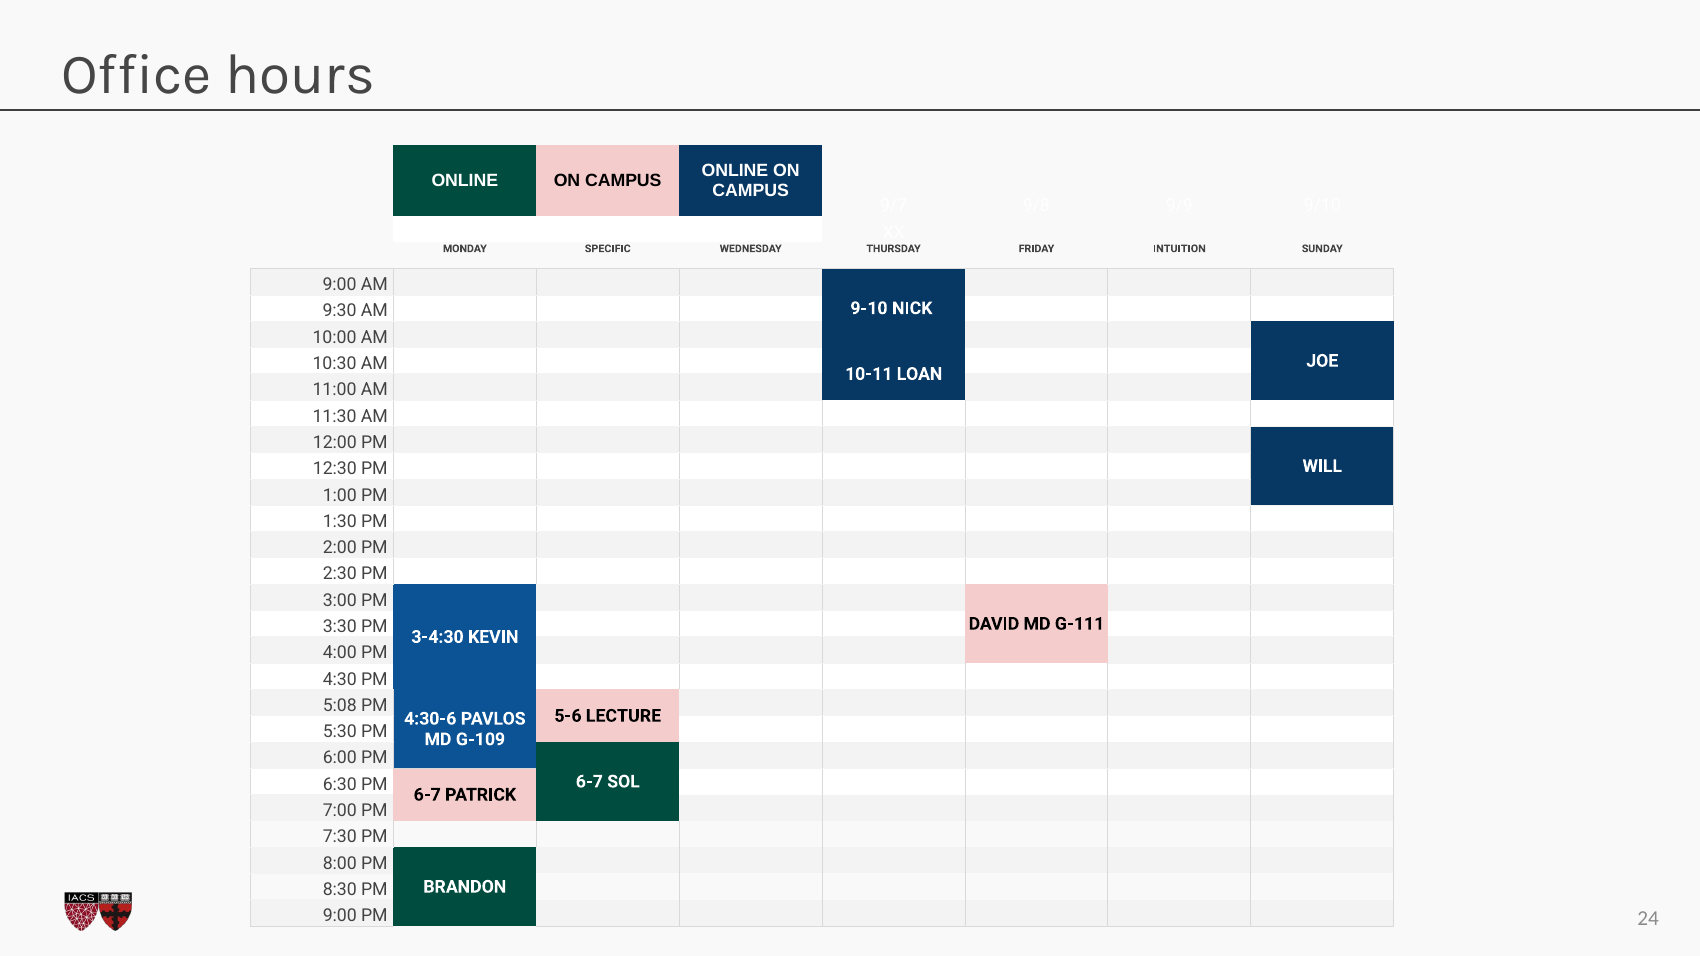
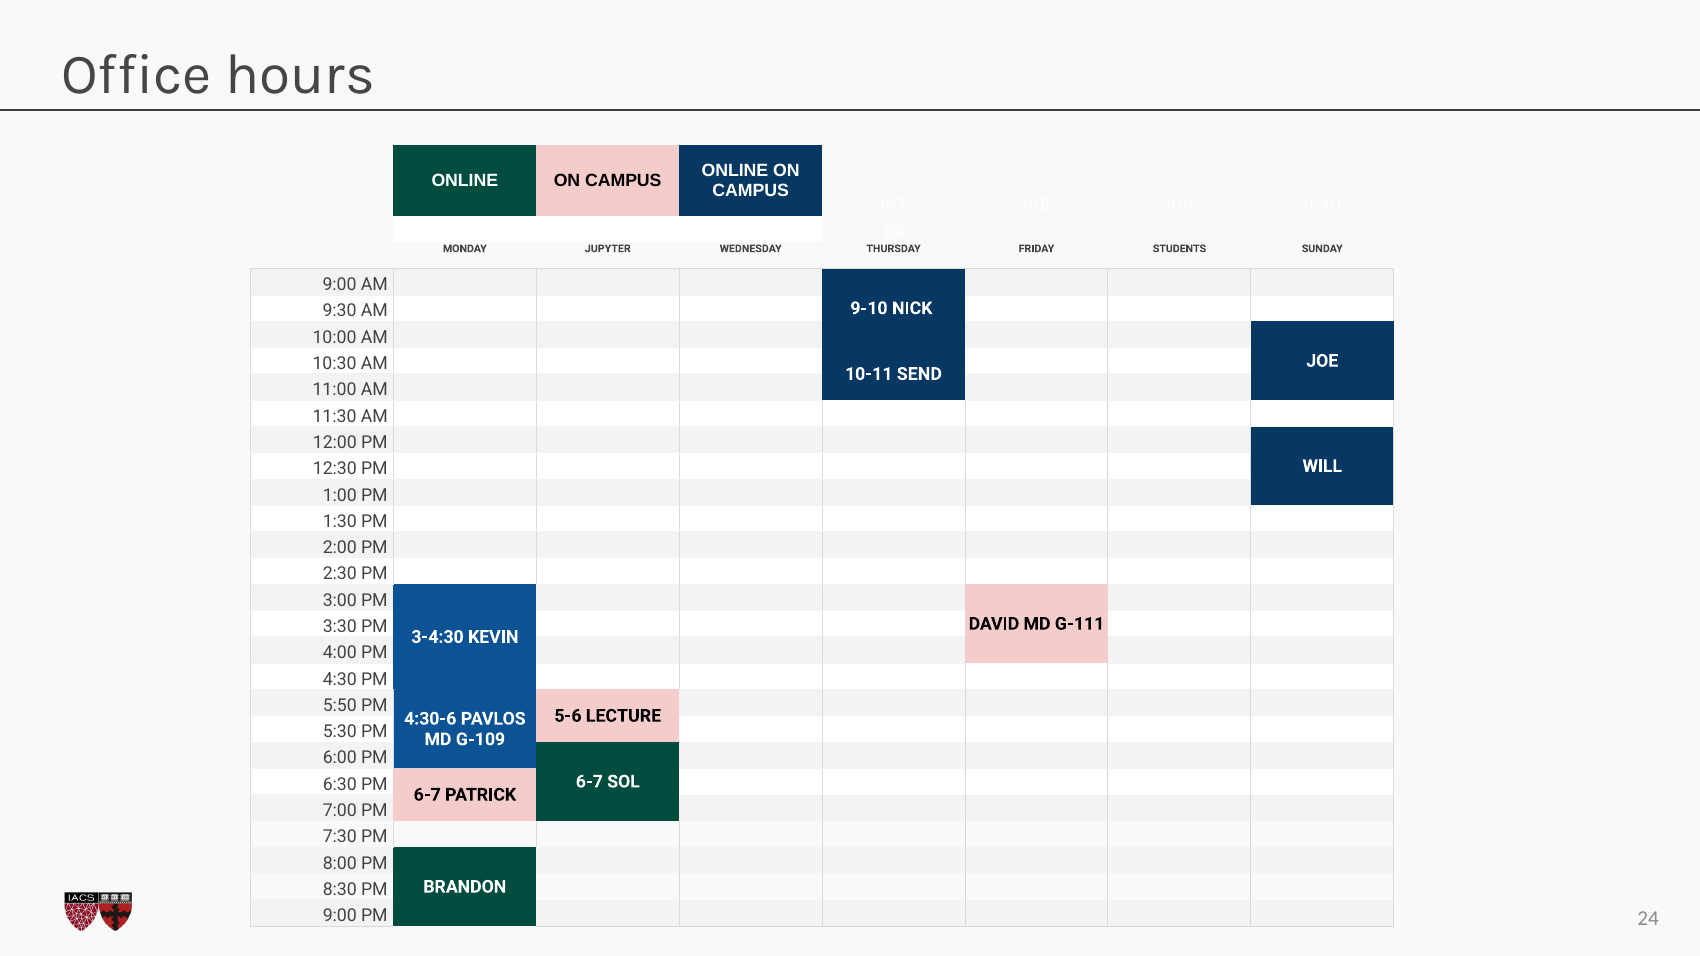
SPECIFIC: SPECIFIC -> JUPYTER (608, 249)
INTUITION: INTUITION -> STUDENTS (1179, 249)
LOAN: LOAN -> SEND (919, 374)
5:08: 5:08 -> 5:50 (340, 706)
